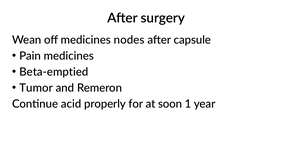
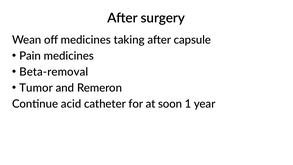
nodes: nodes -> taking (129, 40)
Beta-emptied: Beta-emptied -> Beta-removal (54, 72)
properly: properly -> catheter (105, 104)
